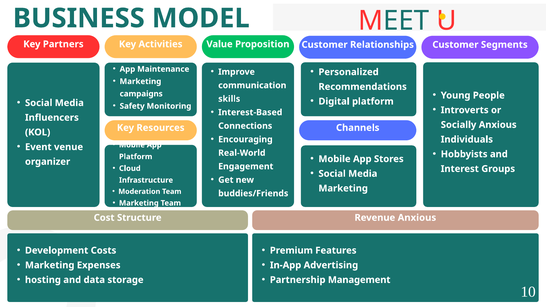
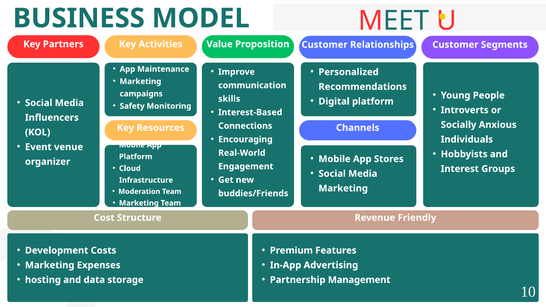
Revenue Anxious: Anxious -> Friendly (417, 218)
